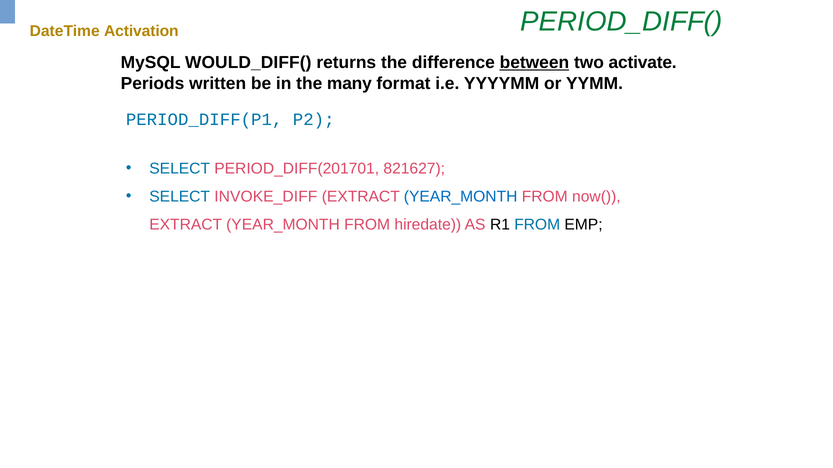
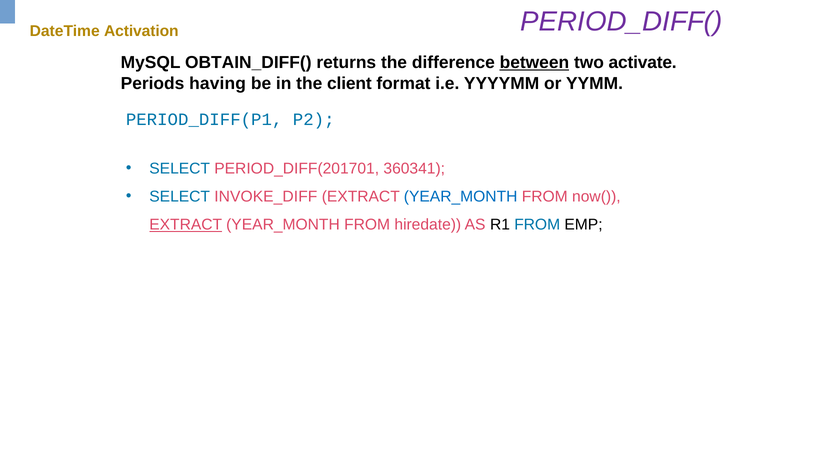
PERIOD_DIFF( colour: green -> purple (621, 22)
WOULD_DIFF(: WOULD_DIFF( -> OBTAIN_DIFF( (248, 63)
written: written -> having (218, 84)
many: many -> client (349, 84)
821627: 821627 -> 360341 (414, 169)
EXTRACT underline: none -> present (186, 225)
